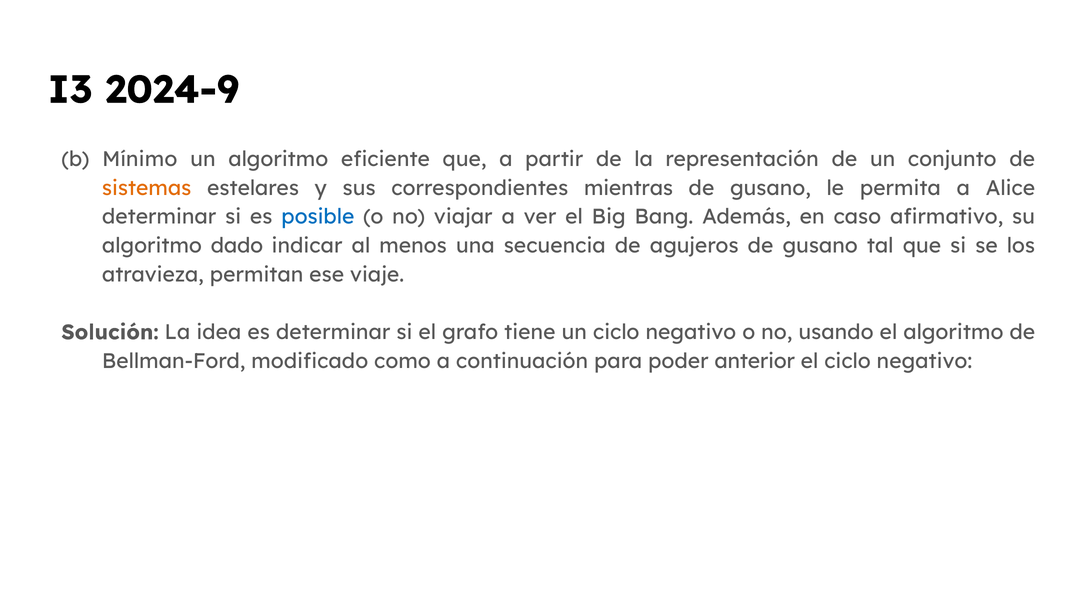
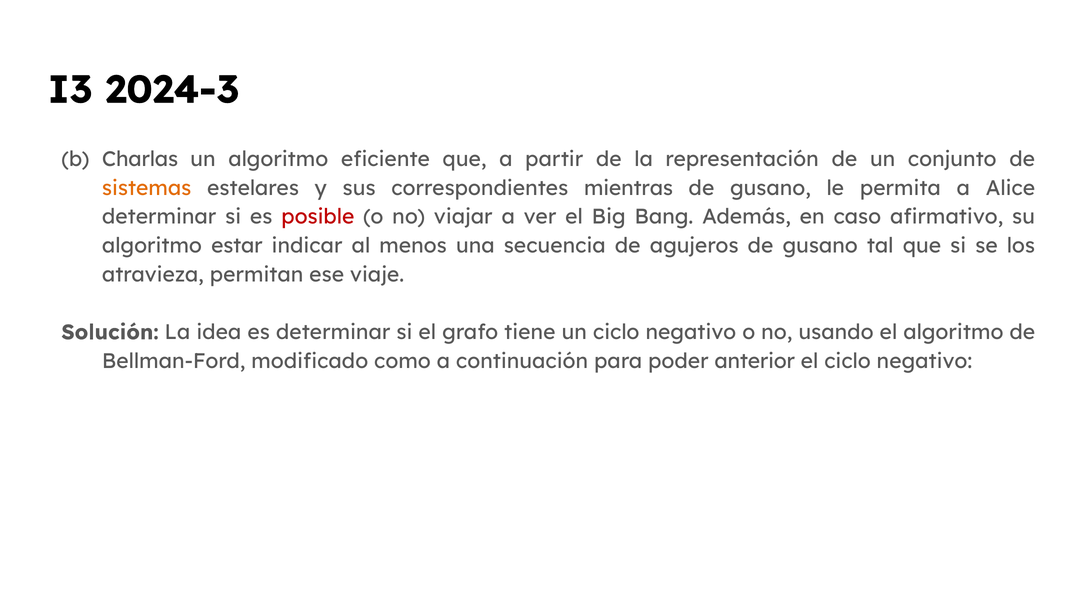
2024-9: 2024-9 -> 2024-3 (172, 90)
Mínimo: Mínimo -> Charlas (140, 159)
posible colour: blue -> red (318, 217)
dado: dado -> estar (237, 246)
